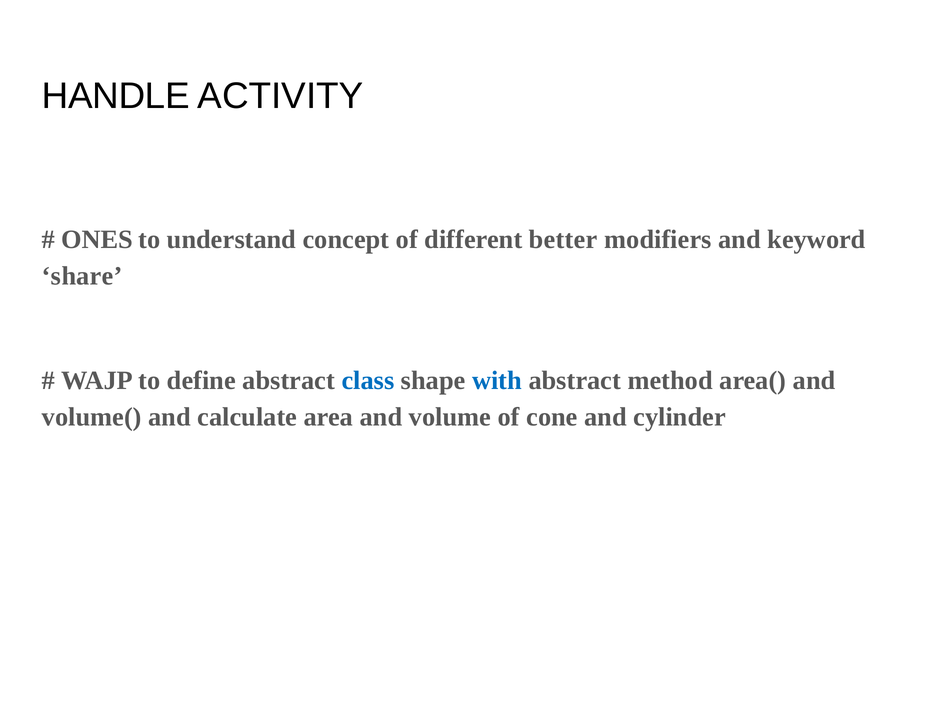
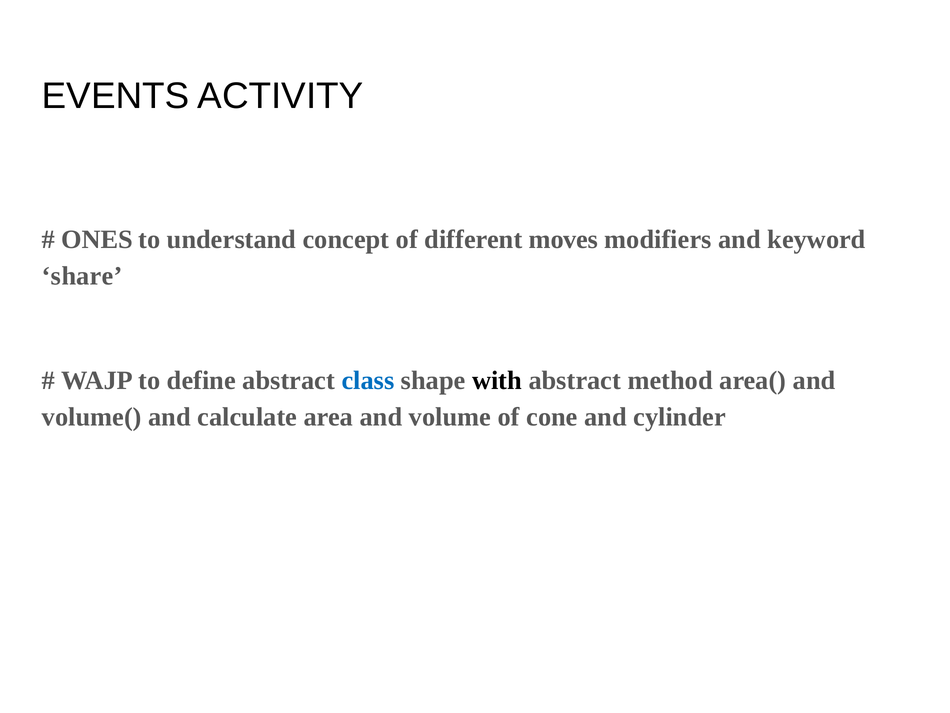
HANDLE: HANDLE -> EVENTS (116, 96)
better: better -> moves (563, 239)
with colour: blue -> black (497, 380)
